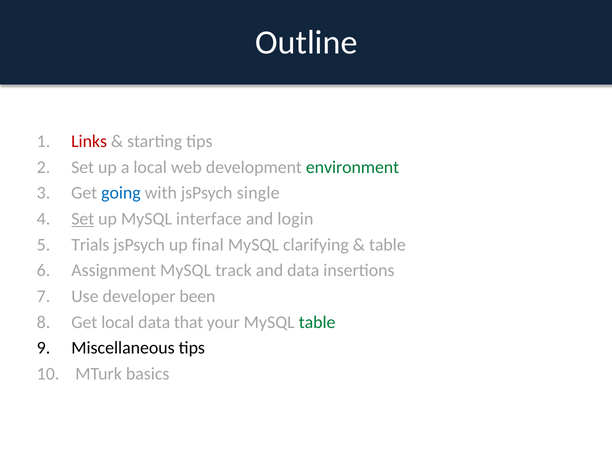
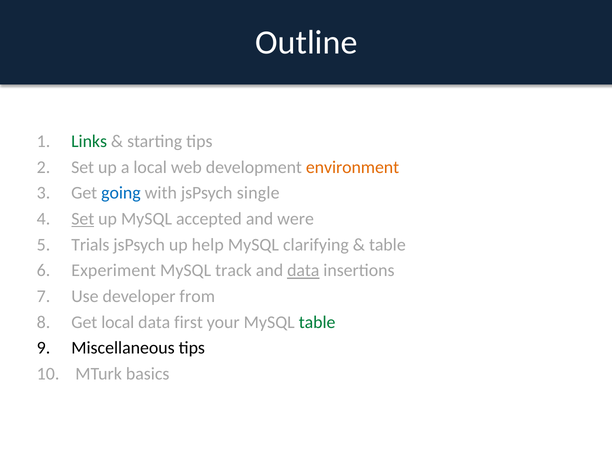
Links colour: red -> green (89, 141)
environment colour: green -> orange (353, 167)
interface: interface -> accepted (209, 219)
login: login -> were (296, 219)
final: final -> help (208, 245)
Assignment: Assignment -> Experiment (114, 271)
data underline: none -> present (303, 271)
been: been -> from (197, 296)
that: that -> first (189, 322)
